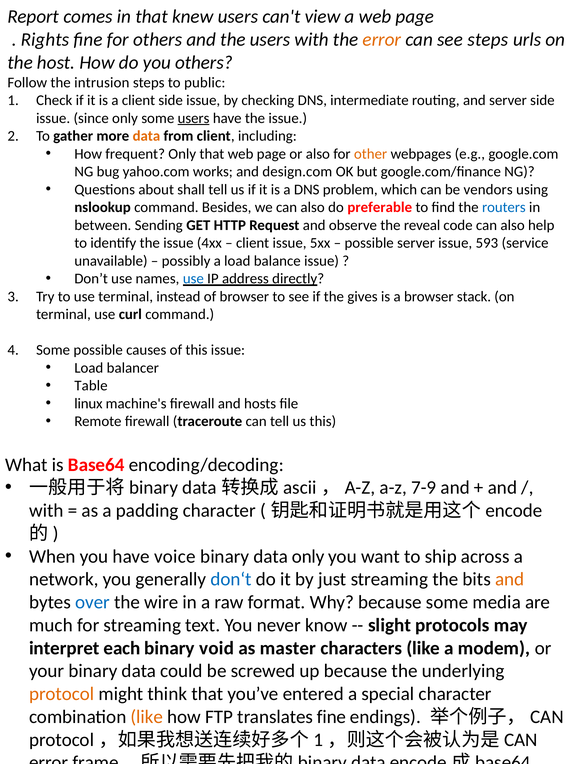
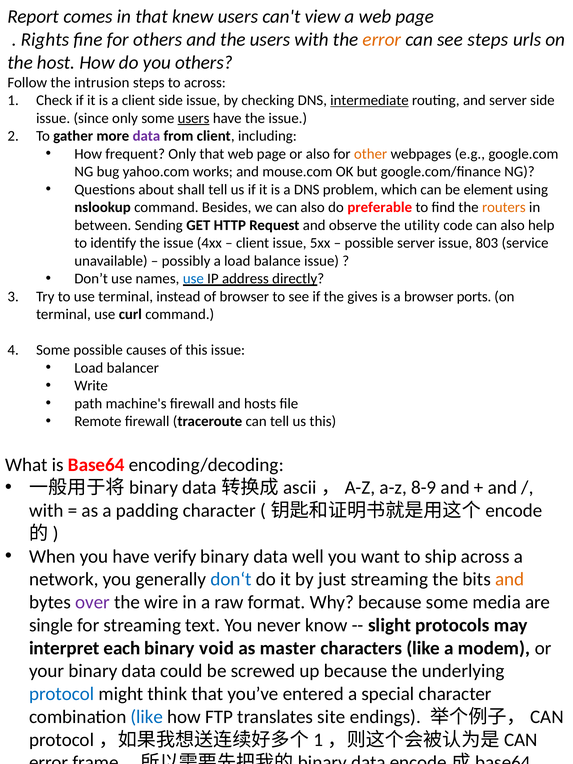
to public: public -> across (205, 82)
intermediate underline: none -> present (369, 100)
data colour: orange -> purple (146, 136)
design.com: design.com -> mouse.com (297, 172)
vendors: vendors -> element (488, 189)
routers colour: blue -> orange (504, 207)
reveal: reveal -> utility (422, 225)
593: 593 -> 803 (487, 243)
stack: stack -> ports (474, 296)
Table: Table -> Write (91, 386)
linux: linux -> path (88, 404)
7-9: 7-9 -> 8-9 (424, 488)
voice: voice -> verify (175, 556)
data only: only -> well (308, 556)
over colour: blue -> purple (92, 602)
much: much -> single (51, 625)
protocol colour: orange -> blue (62, 694)
like colour: orange -> blue (147, 717)
translates fine: fine -> site (331, 717)
